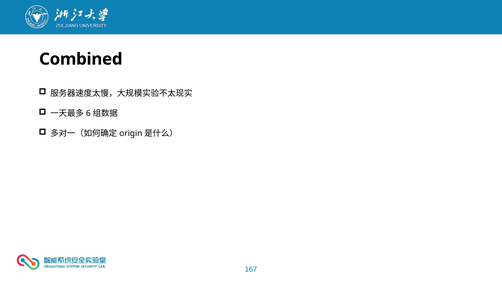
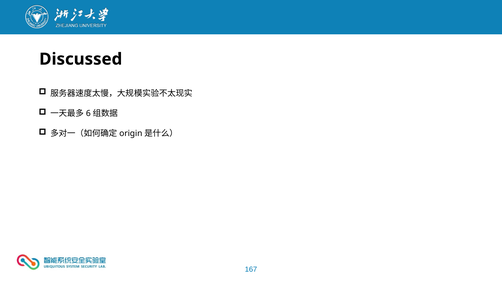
Combined: Combined -> Discussed (81, 59)
